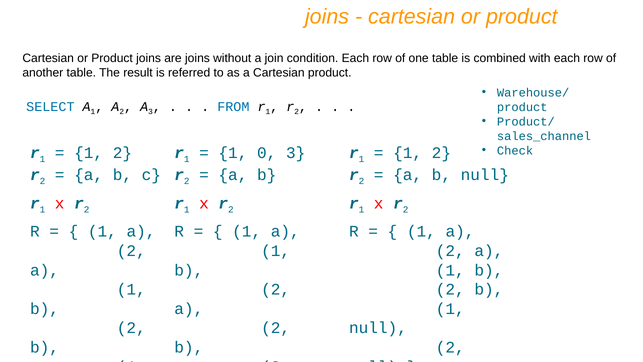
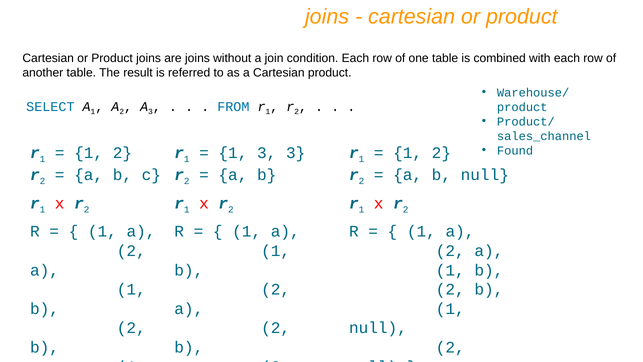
Check: Check -> Found (515, 150)
1 0: 0 -> 3 (267, 153)
